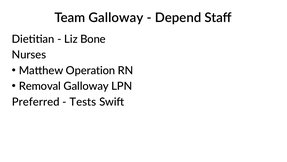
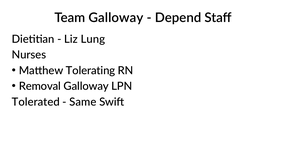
Bone: Bone -> Lung (93, 39)
Operation: Operation -> Tolerating (90, 70)
Preferred: Preferred -> Tolerated (36, 102)
Tests: Tests -> Same (83, 102)
